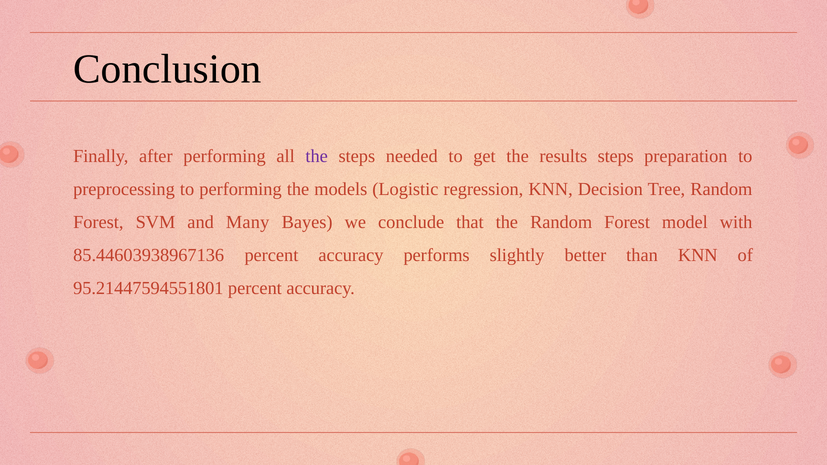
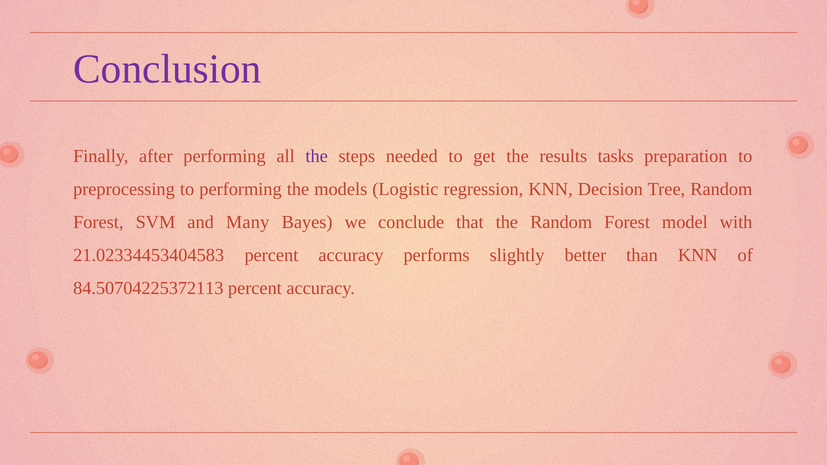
Conclusion colour: black -> purple (167, 69)
results steps: steps -> tasks (616, 156)
85.44603938967136: 85.44603938967136 -> 21.02334453404583 (149, 255)
95.21447594551801: 95.21447594551801 -> 84.50704225372113 (148, 289)
